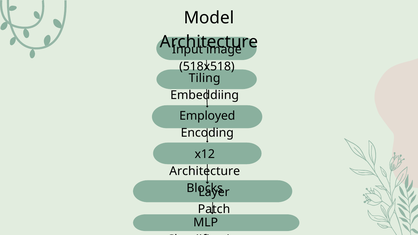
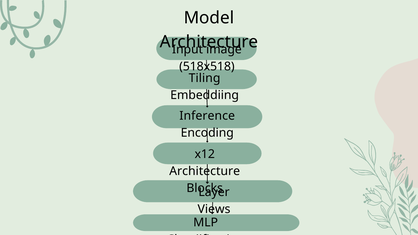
Employed: Employed -> Inference (207, 116)
Patch: Patch -> Views (214, 209)
